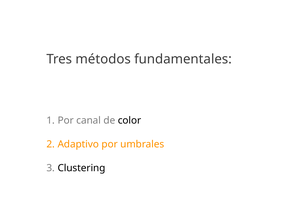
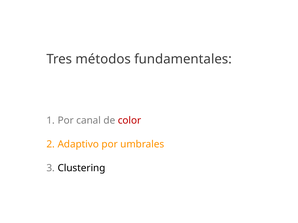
color colour: black -> red (130, 121)
